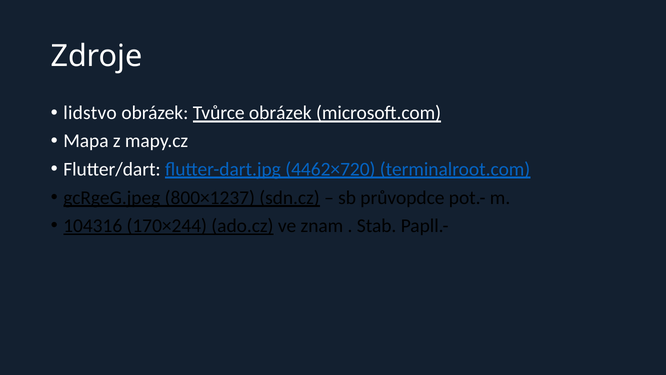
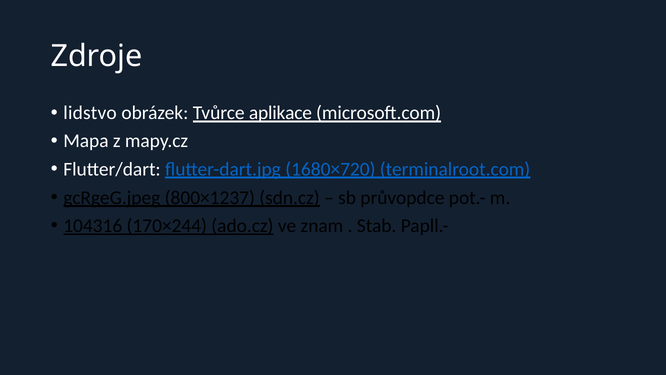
Tvůrce obrázek: obrázek -> aplikace (280, 113)
4462×720: 4462×720 -> 1680×720 (330, 169)
